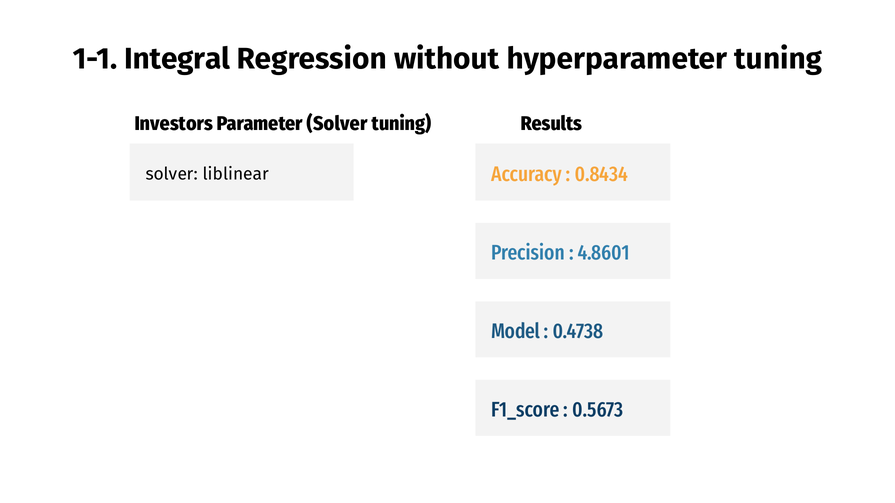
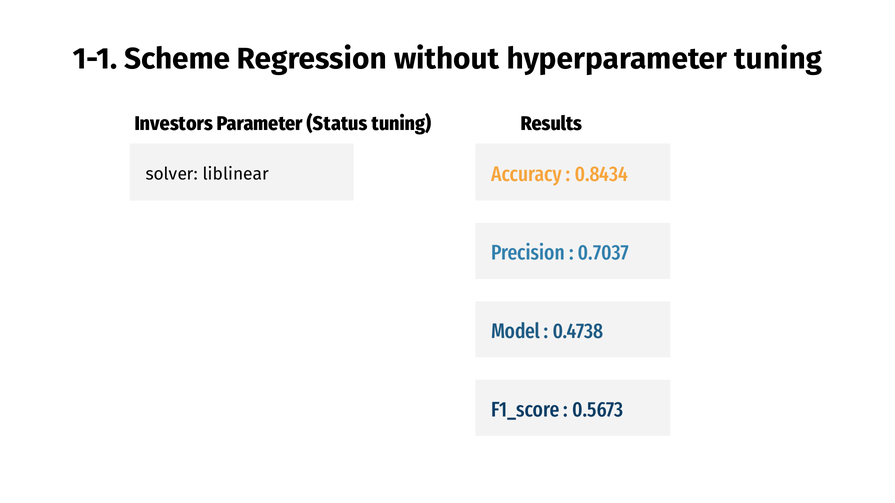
Integral: Integral -> Scheme (177, 59)
Parameter Solver: Solver -> Status (337, 124)
4.8601: 4.8601 -> 0.7037 (603, 253)
